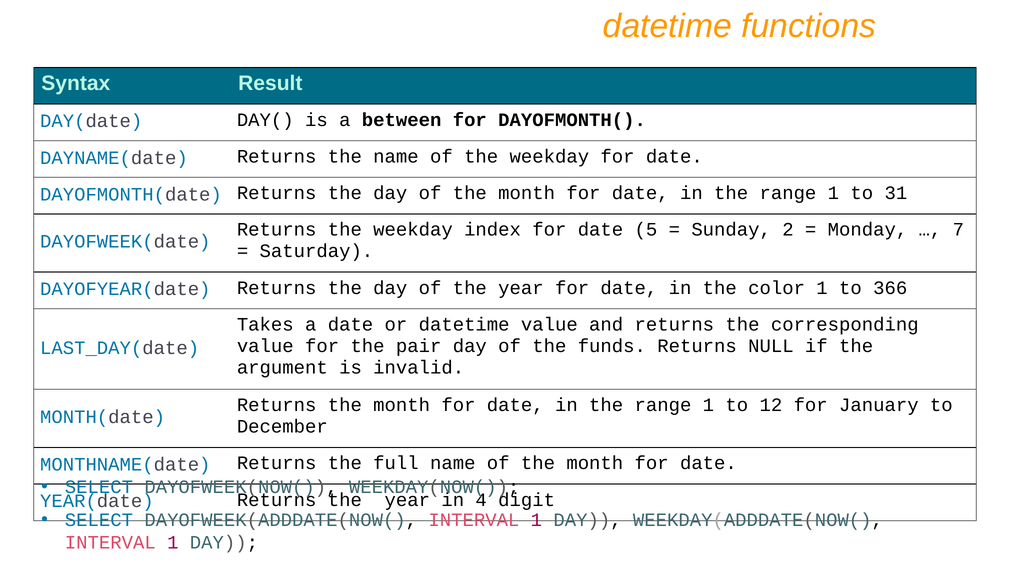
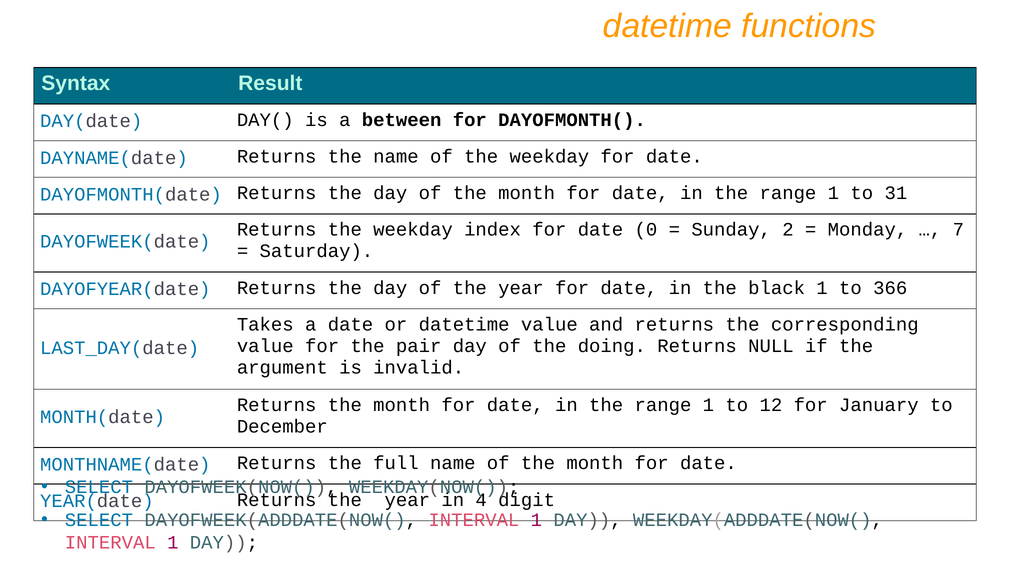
5: 5 -> 0 (646, 230)
color: color -> black (777, 288)
funds: funds -> doing (612, 346)
